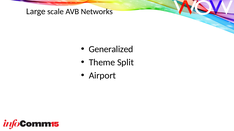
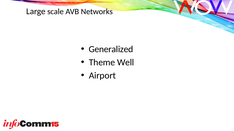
Split: Split -> Well (126, 63)
